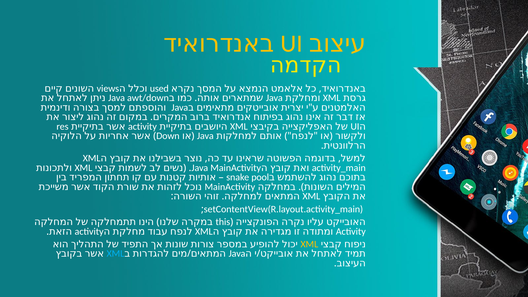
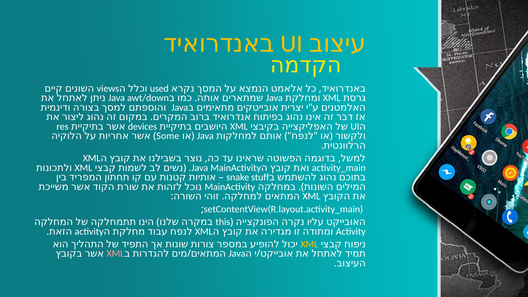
activity: activity -> devices (142, 126)
Down: Down -> Some (168, 136)
pool: pool -> stuff (260, 177)
XML colour: light blue -> pink (115, 254)
